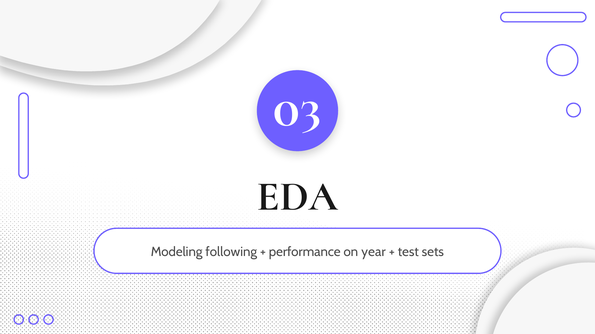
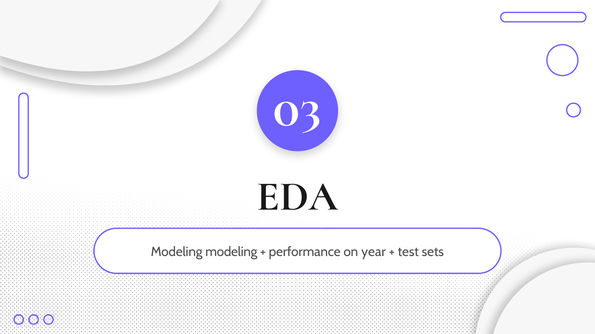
Modeling following: following -> modeling (231, 252)
